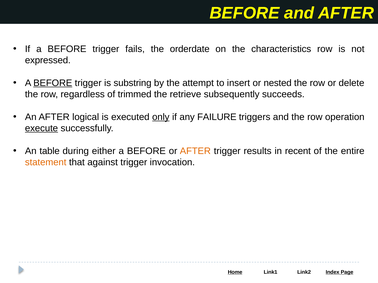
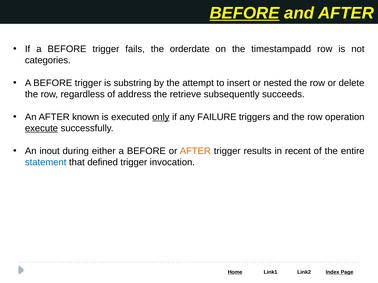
BEFORE underline: none -> present (245, 13)
characteristics: characteristics -> timestampadd (281, 49)
expressed: expressed -> categories (48, 60)
BEFORE underline: present -> none (53, 83)
trimmed: trimmed -> address (135, 94)
logical: logical -> known (86, 117)
table: table -> inout (50, 151)
statement colour: orange -> blue (46, 163)
against: against -> defined (103, 163)
